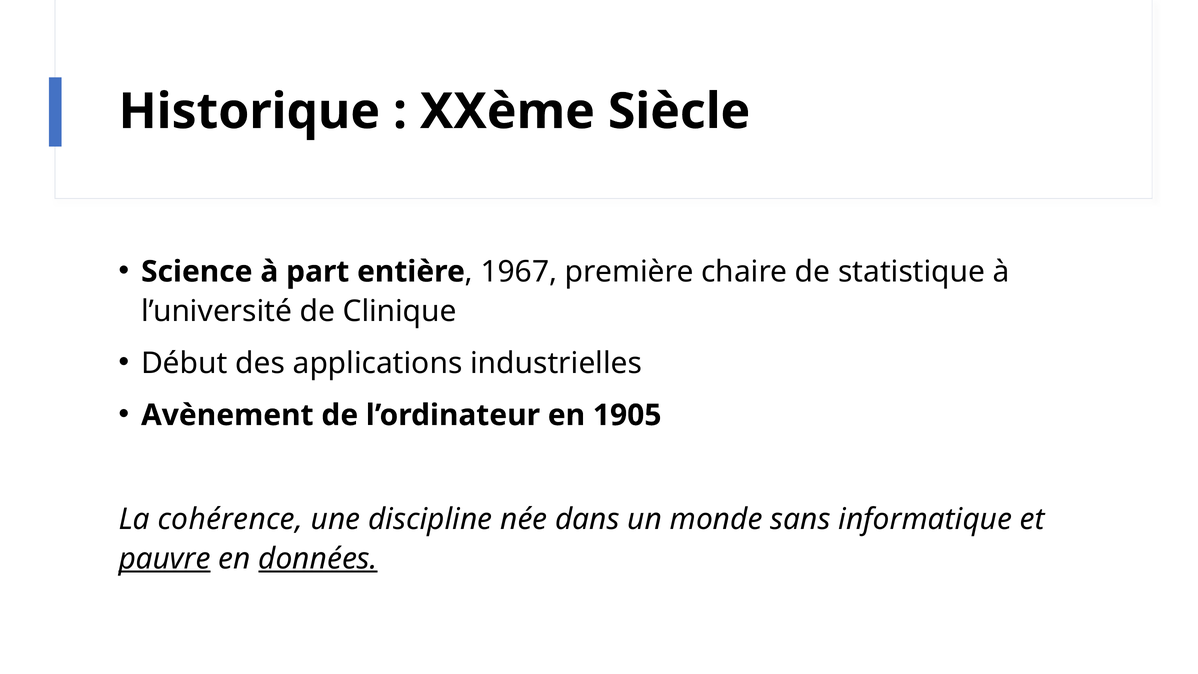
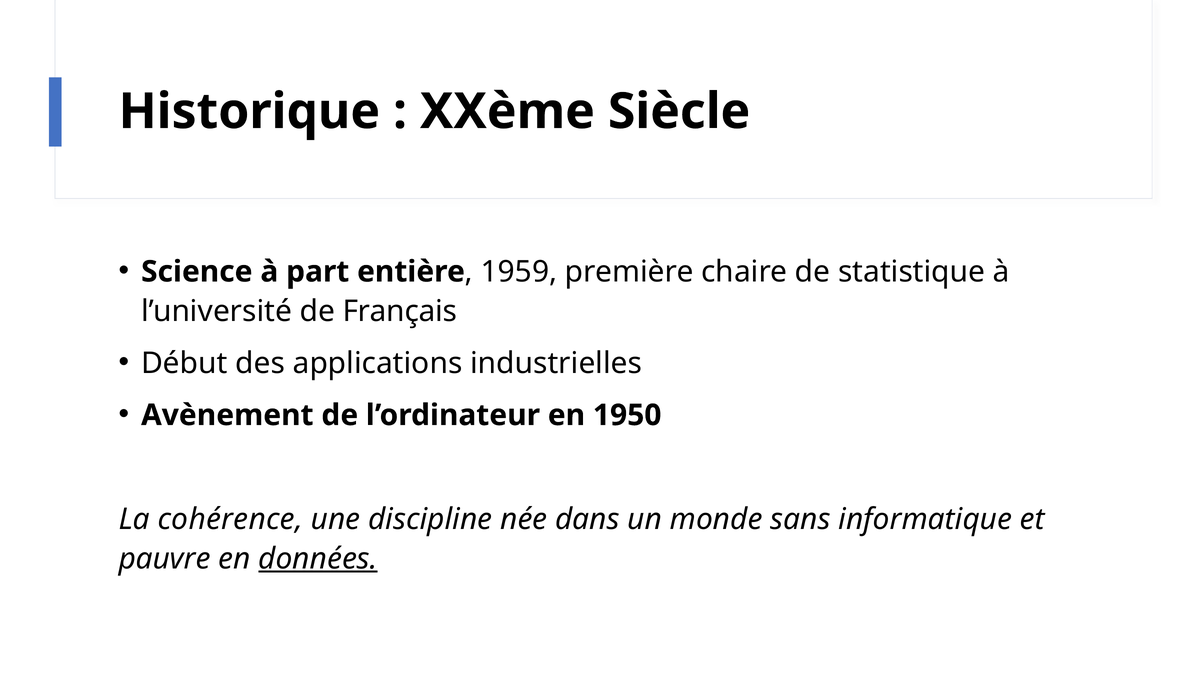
1967: 1967 -> 1959 (519, 272)
Clinique: Clinique -> Français (400, 311)
1905: 1905 -> 1950 (627, 415)
pauvre underline: present -> none (165, 559)
